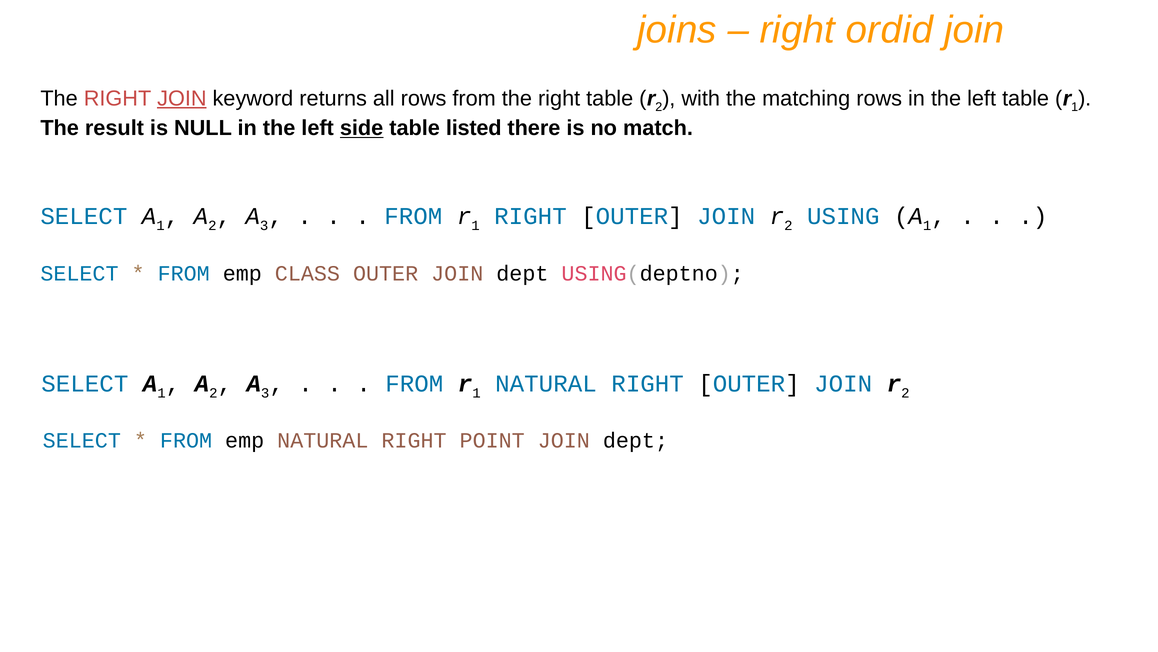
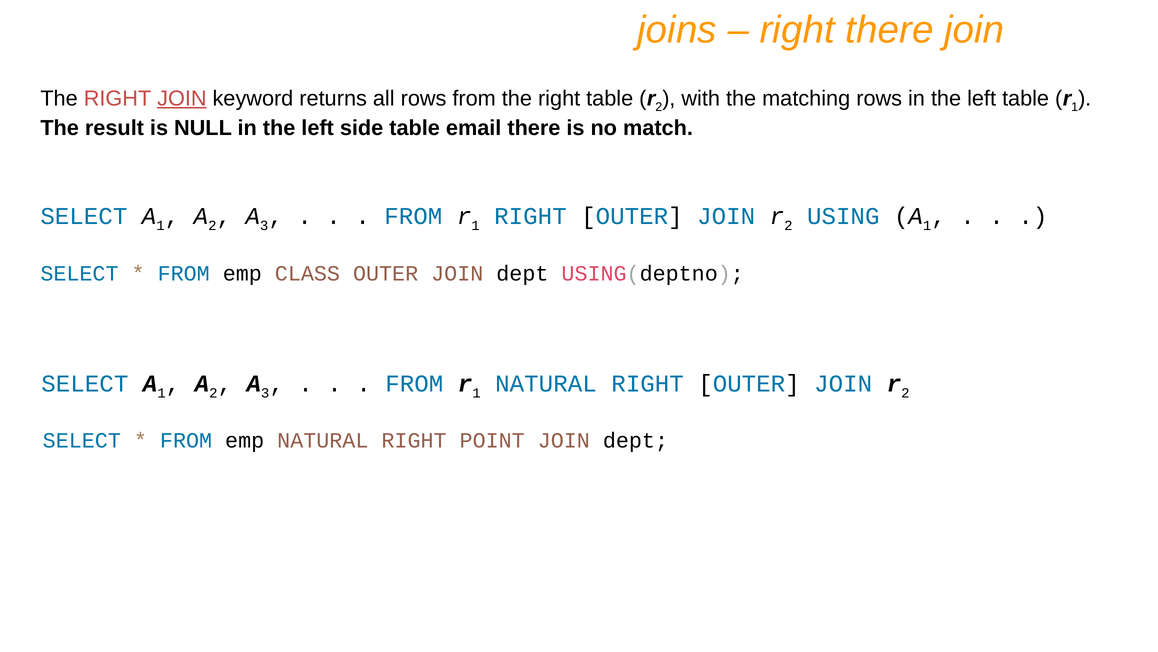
right ordid: ordid -> there (890, 30)
side underline: present -> none (362, 128)
listed: listed -> email (474, 128)
